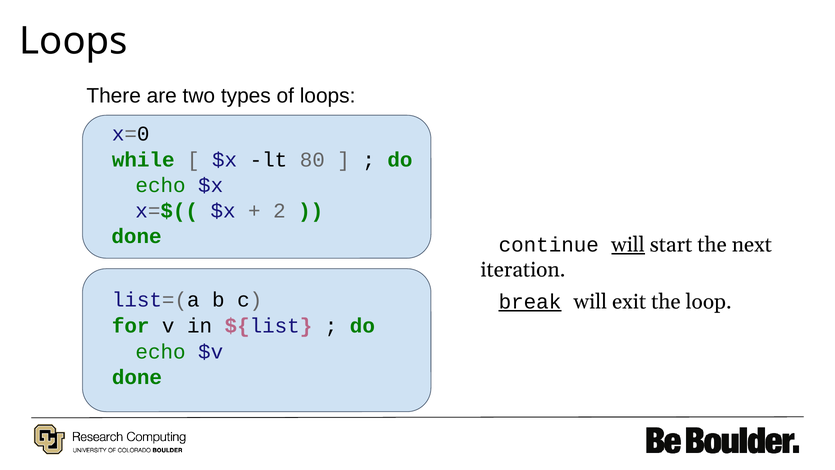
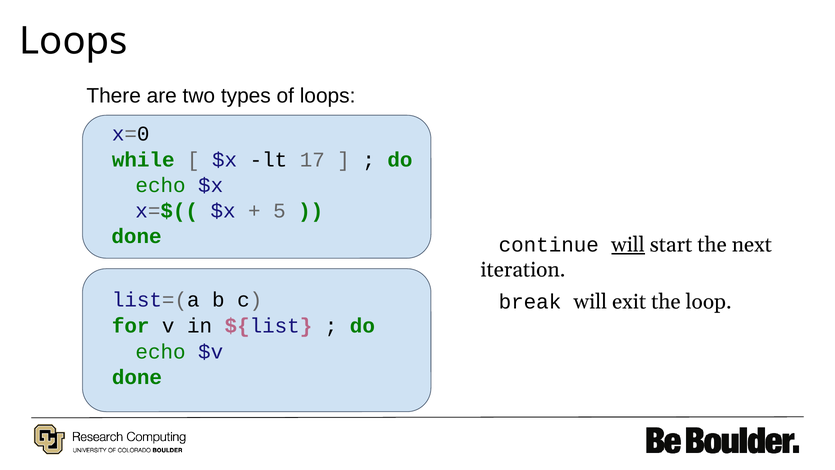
80: 80 -> 17 (312, 160)
2: 2 -> 5 (279, 211)
break underline: present -> none (530, 302)
